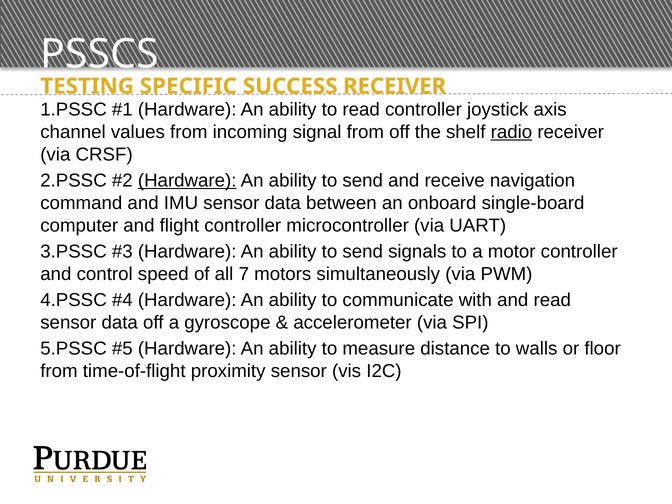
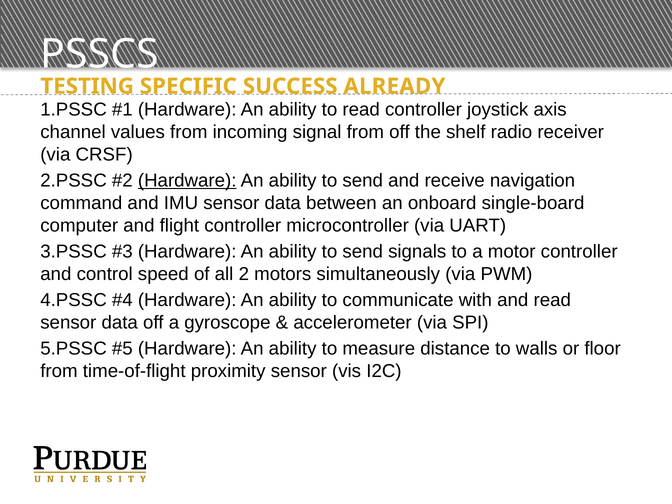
SUCCESS RECEIVER: RECEIVER -> ALREADY (394, 86)
radio underline: present -> none (511, 132)
7: 7 -> 2 (244, 274)
